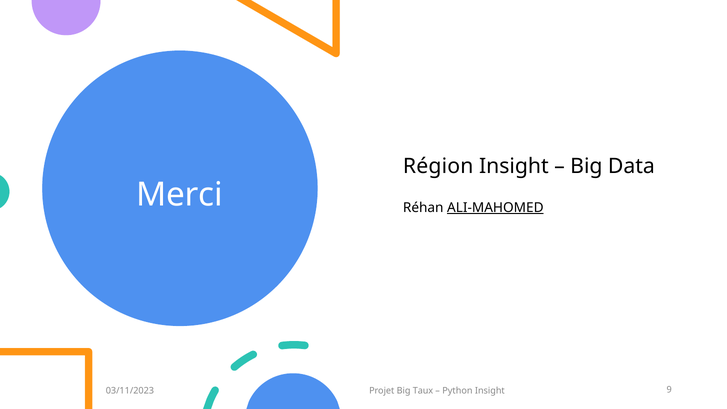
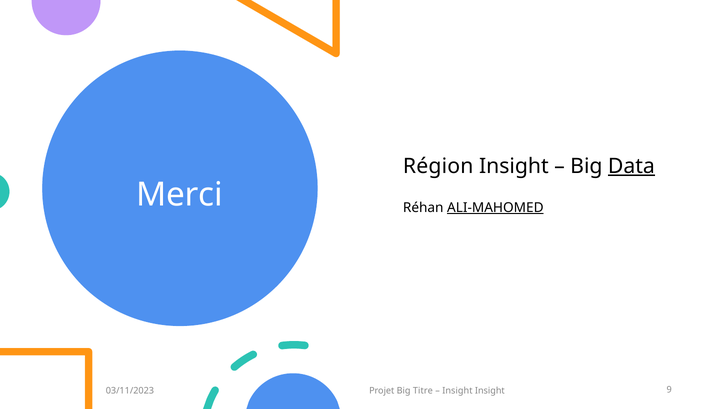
Data underline: none -> present (631, 166)
Taux: Taux -> Titre (423, 391)
Python: Python -> Insight (457, 391)
